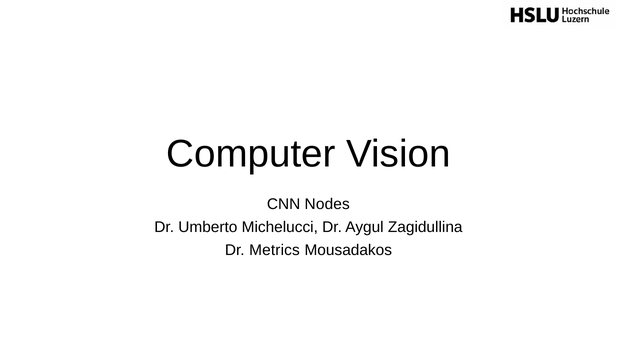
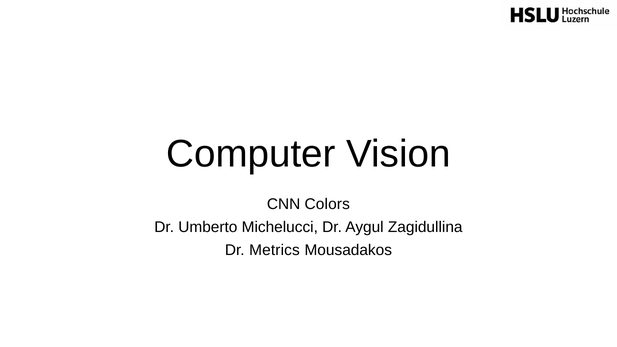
Nodes: Nodes -> Colors (327, 204)
